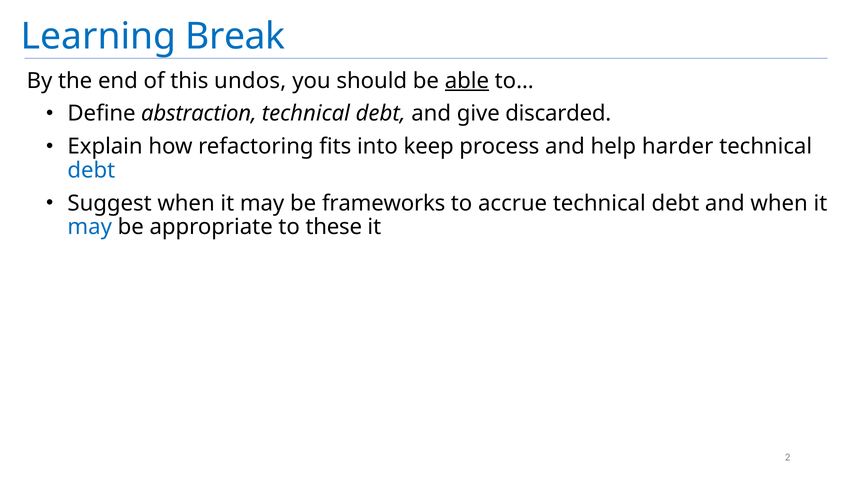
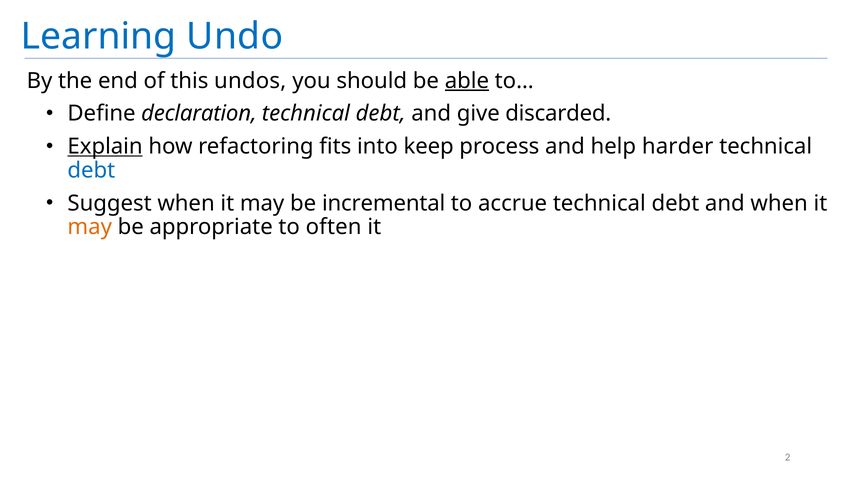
Break: Break -> Undo (235, 36)
abstraction: abstraction -> declaration (199, 114)
Explain underline: none -> present (105, 147)
frameworks: frameworks -> incremental (384, 203)
may colour: blue -> orange (90, 227)
these: these -> often (334, 227)
